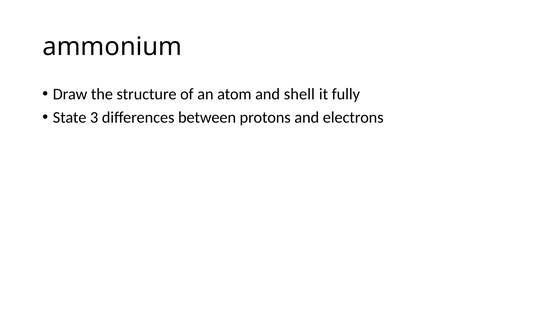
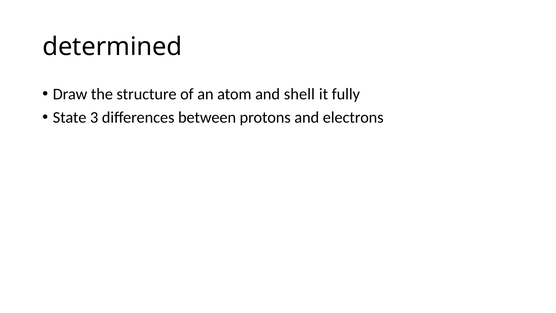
ammonium: ammonium -> determined (112, 47)
